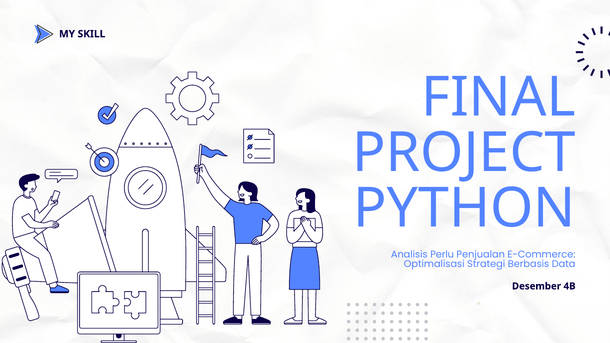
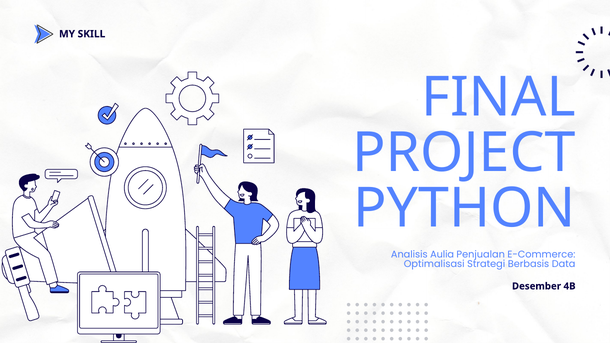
Perlu: Perlu -> Aulia (442, 254)
